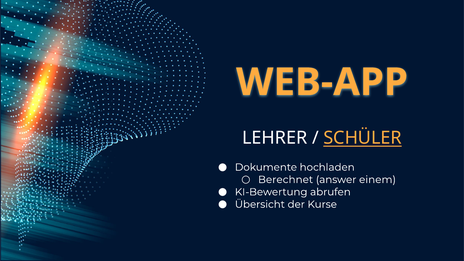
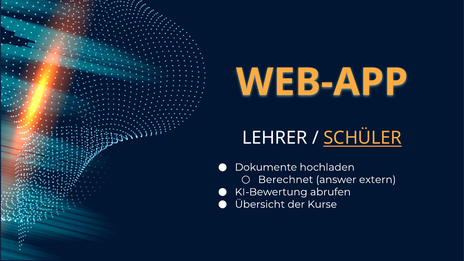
einem: einem -> extern (377, 180)
